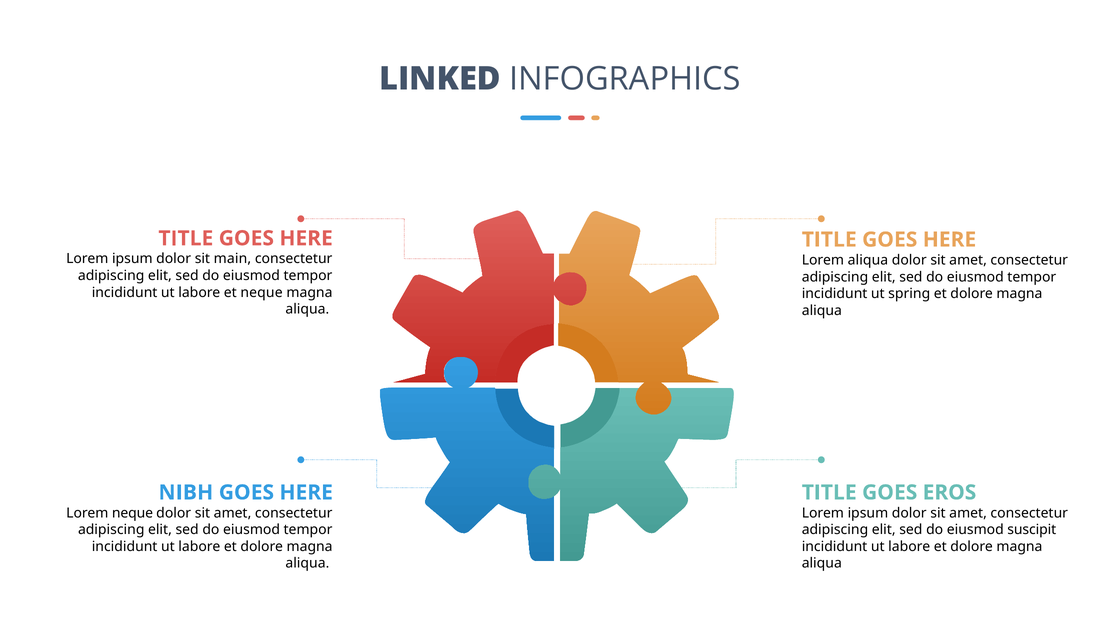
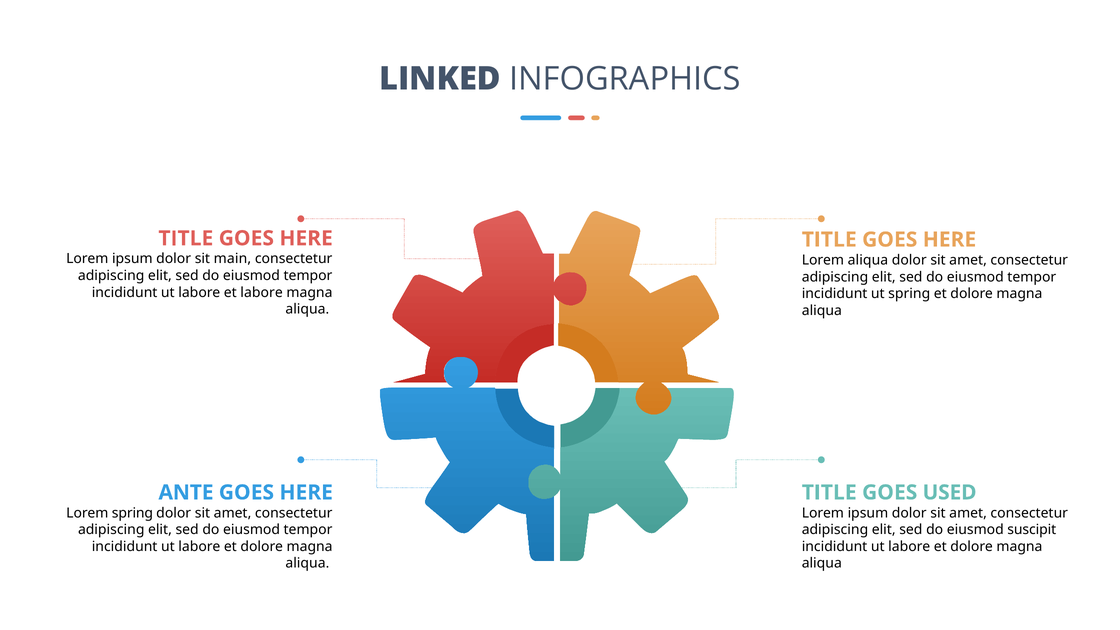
et neque: neque -> labore (262, 292)
NIBH: NIBH -> ANTE (186, 492)
EROS: EROS -> USED (950, 492)
Lorem neque: neque -> spring (132, 513)
